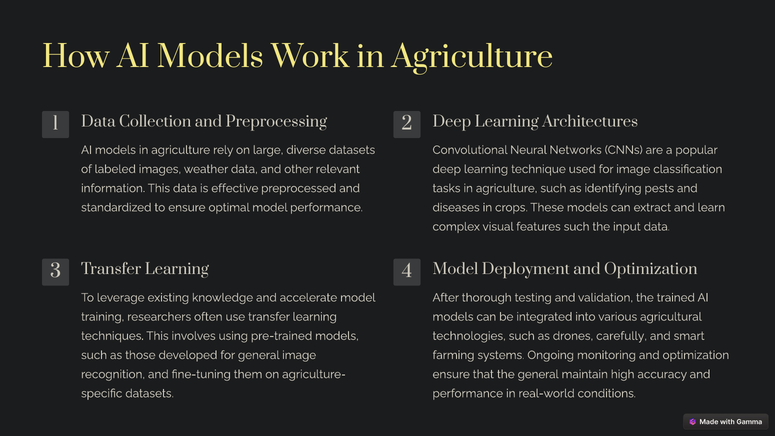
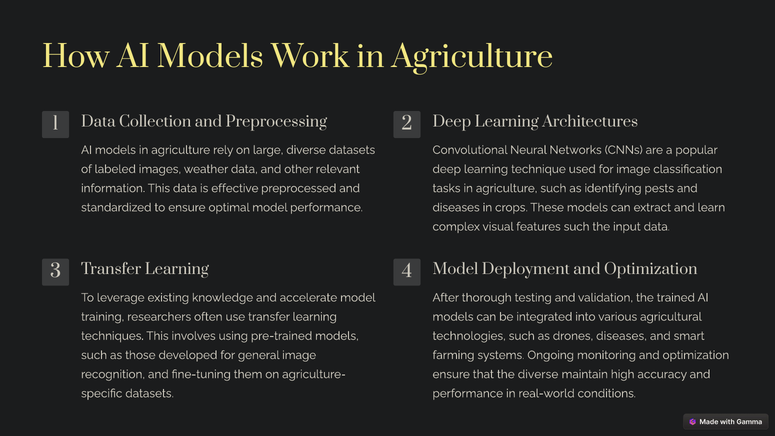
drones carefully: carefully -> diseases (622, 336)
the general: general -> diverse (538, 374)
